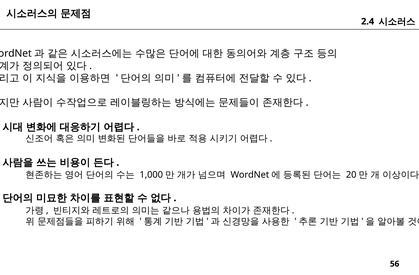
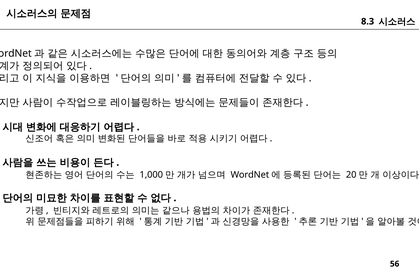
2.4: 2.4 -> 8.3 (368, 21)
